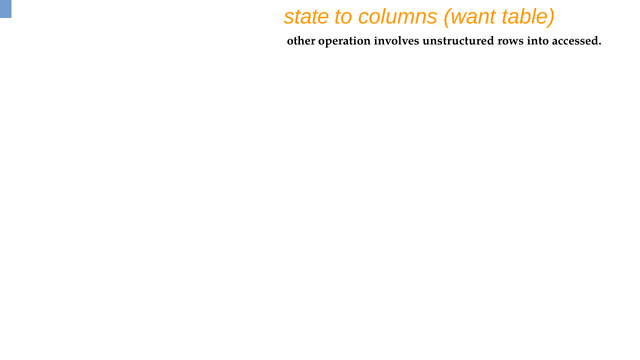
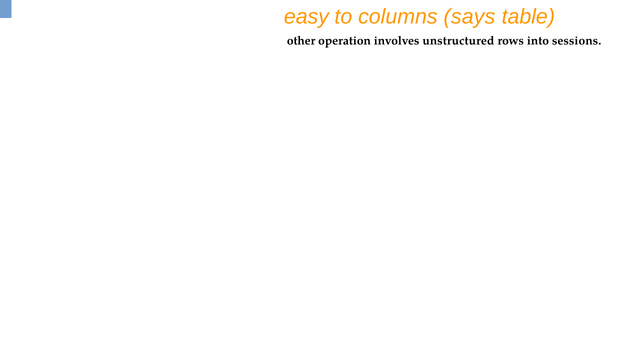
state: state -> easy (306, 17)
want: want -> says (469, 17)
accessed: accessed -> sessions (577, 41)
